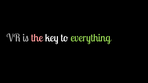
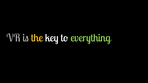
the colour: pink -> yellow (37, 38)
